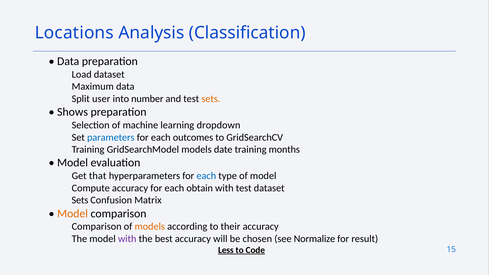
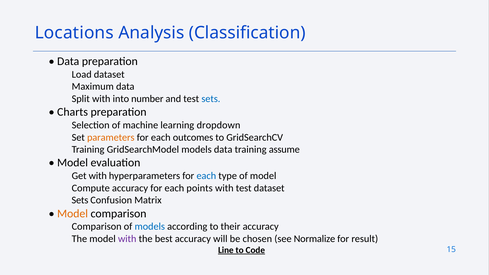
Split user: user -> with (101, 99)
sets colour: orange -> blue (211, 99)
Shows: Shows -> Charts (73, 112)
parameters colour: blue -> orange (111, 137)
models date: date -> data (223, 150)
months: months -> assume (284, 150)
Get that: that -> with (98, 176)
obtain: obtain -> points (200, 188)
models colour: orange -> blue (150, 227)
Less: Less -> Line (226, 250)
